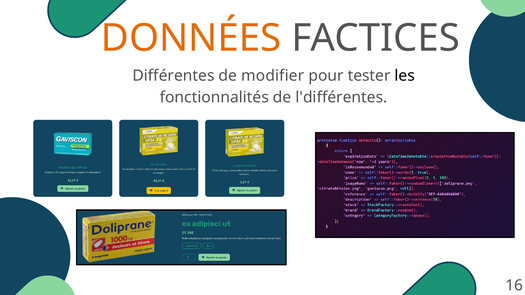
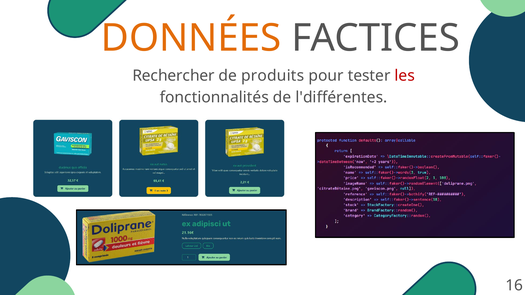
Différentes: Différentes -> Rechercher (174, 76)
modifier: modifier -> produits (273, 76)
les colour: black -> red (405, 76)
